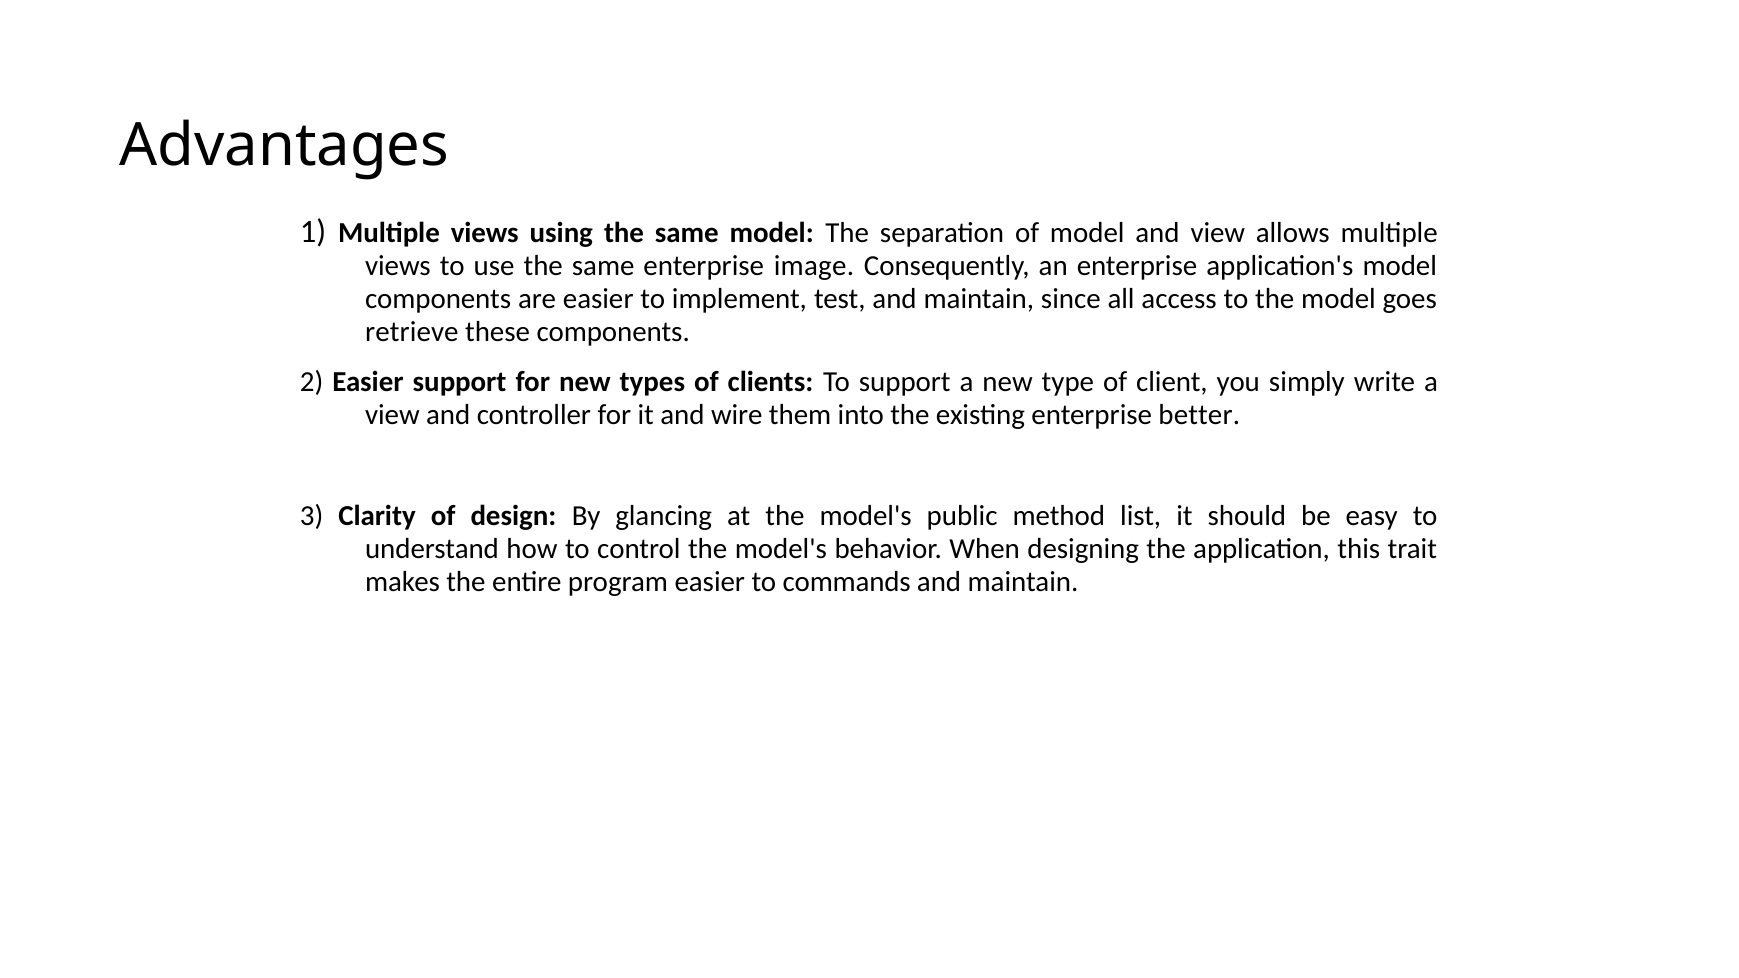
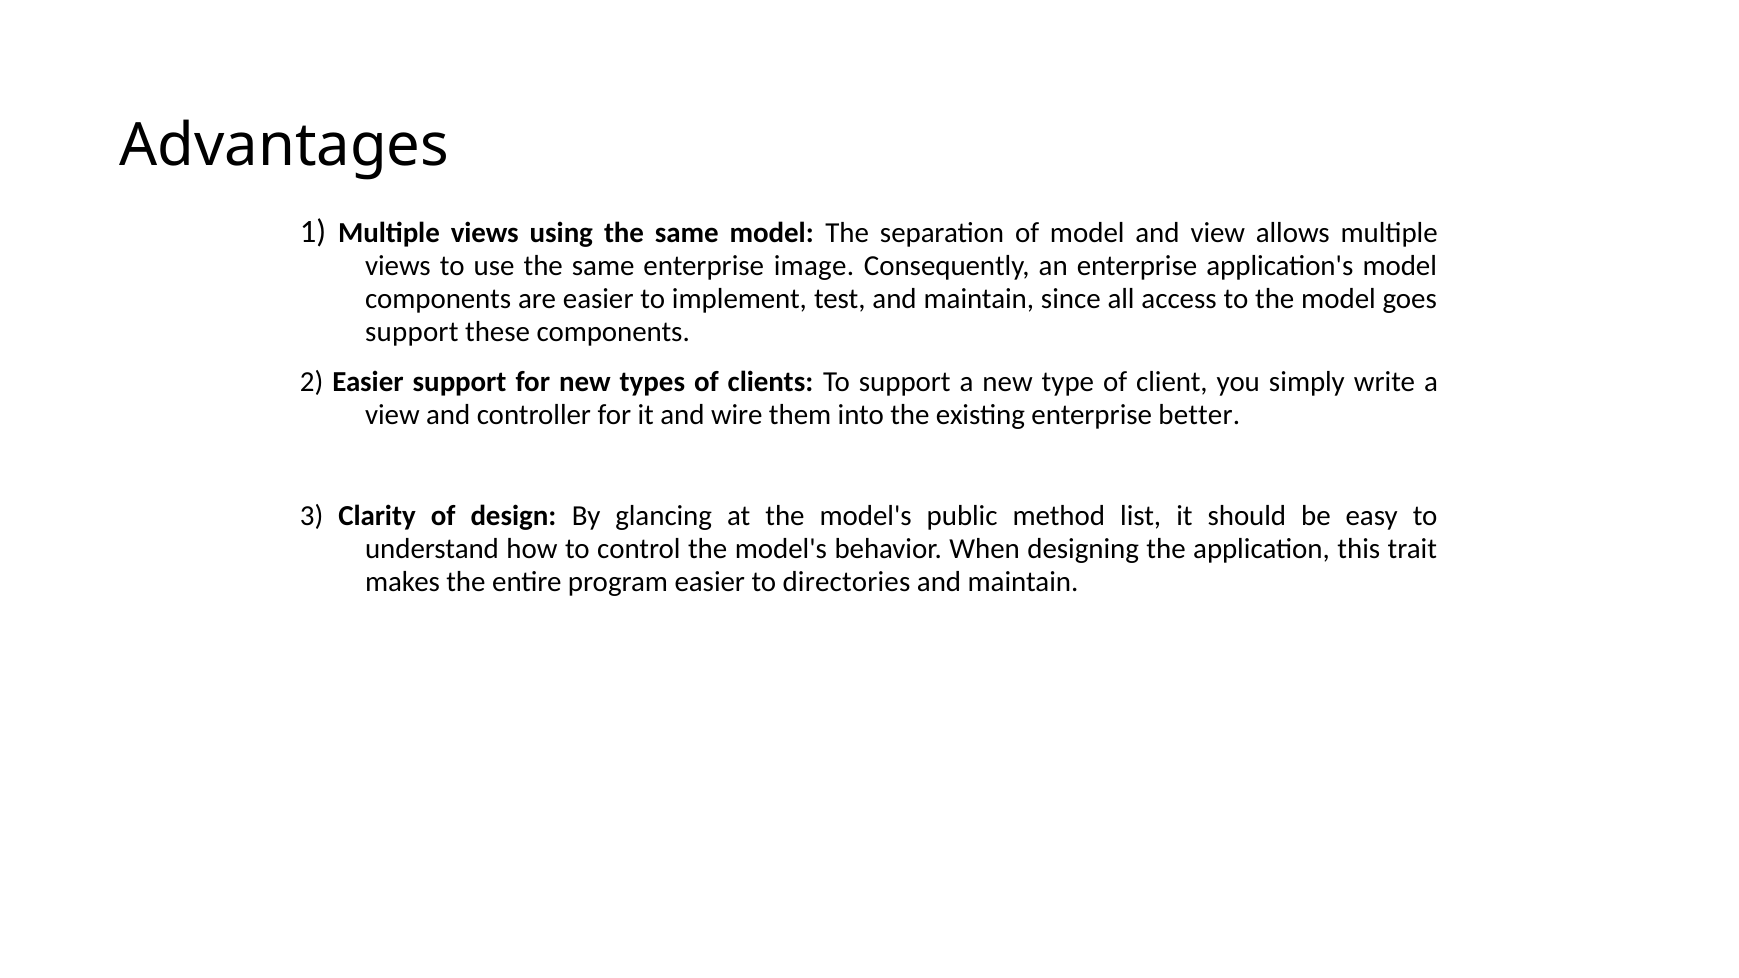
retrieve: retrieve -> support (412, 332)
commands: commands -> directories (846, 582)
